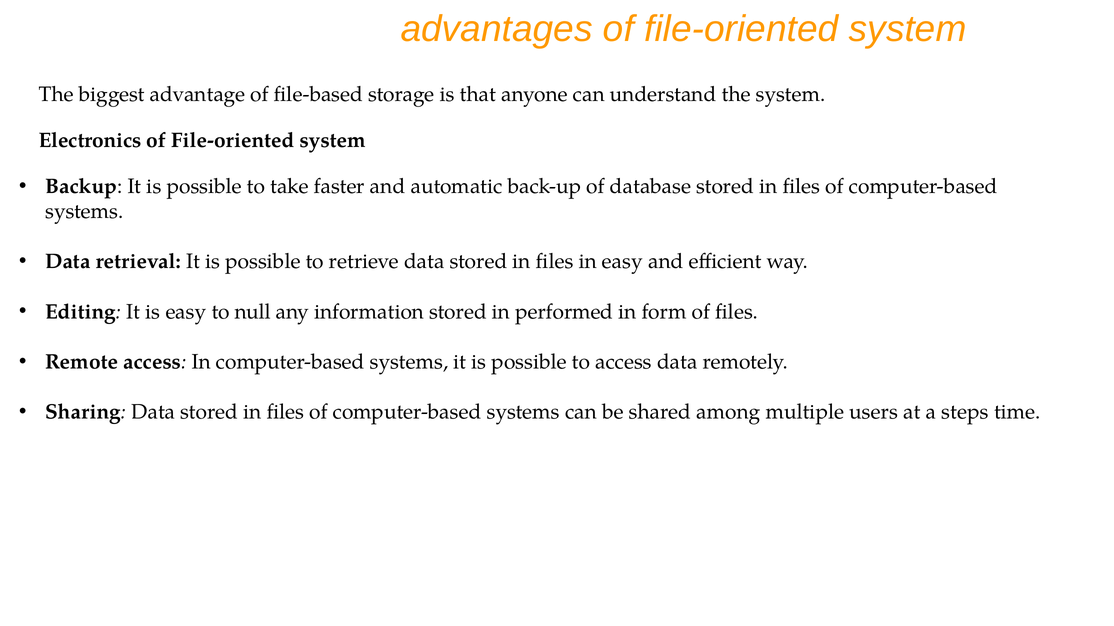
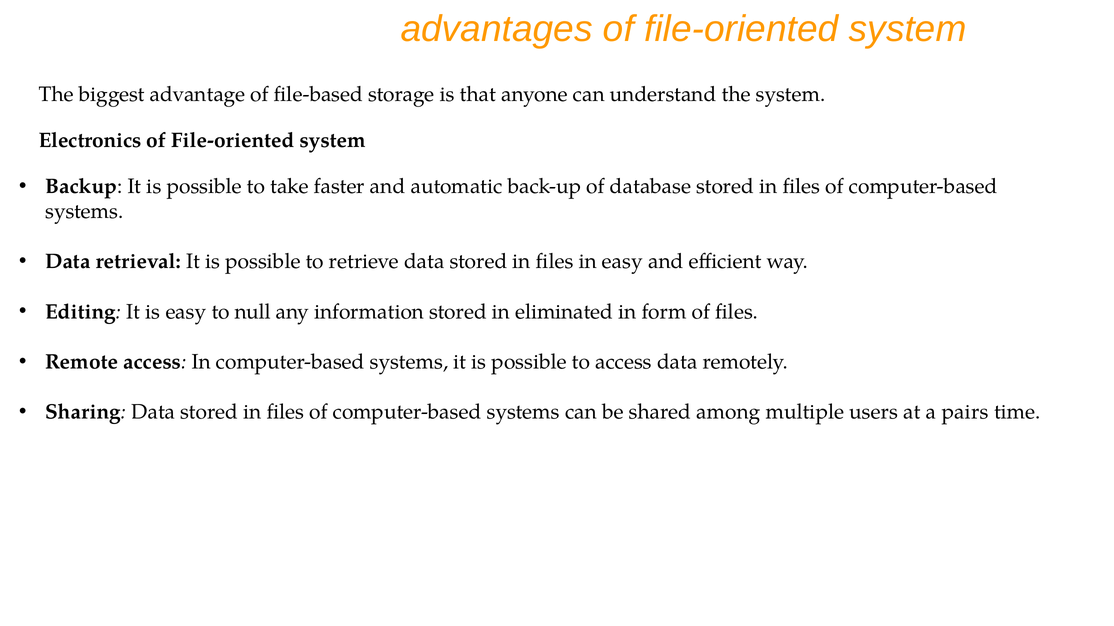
performed: performed -> eliminated (564, 312)
steps: steps -> pairs (965, 412)
